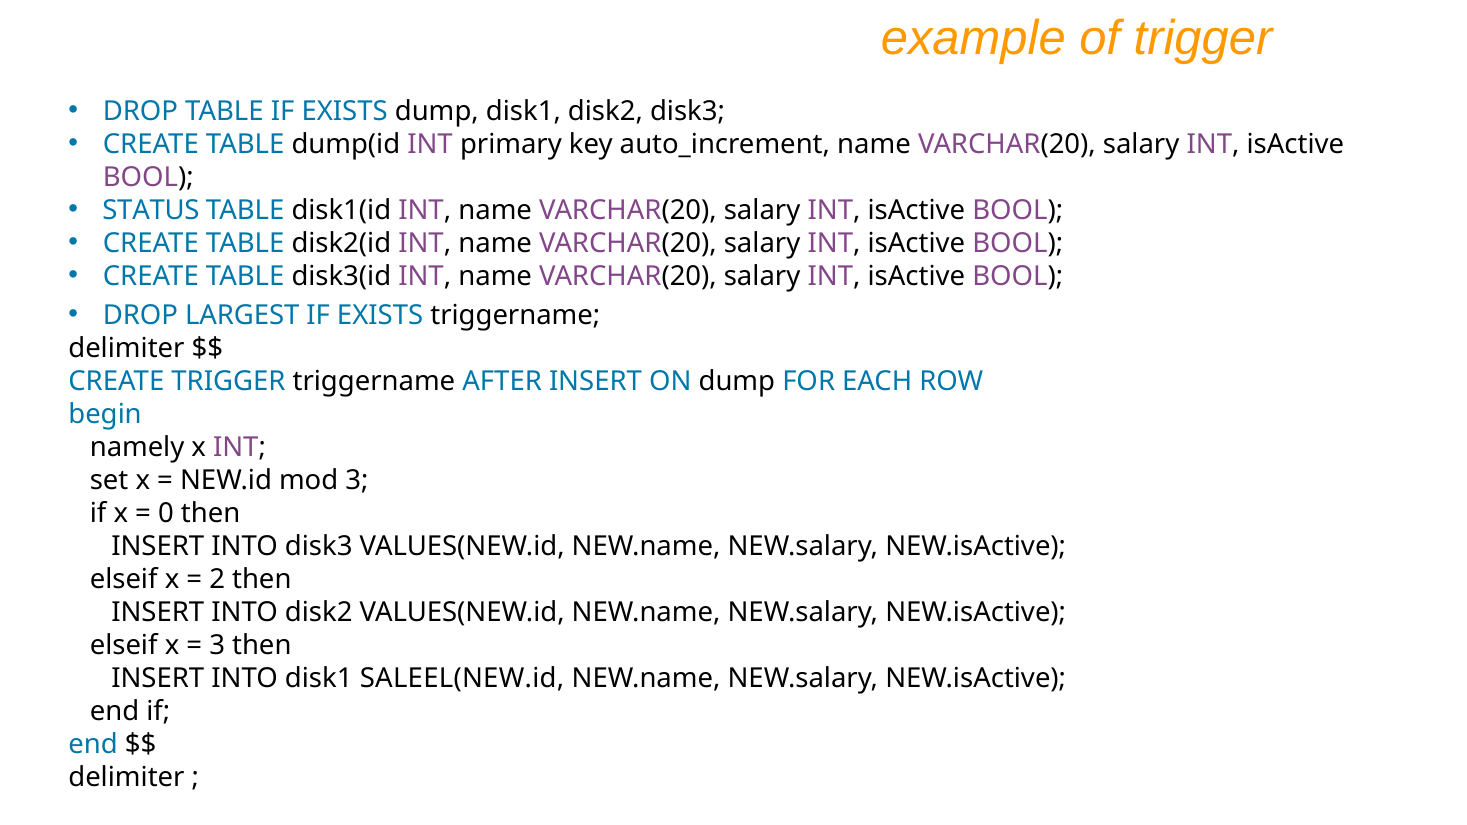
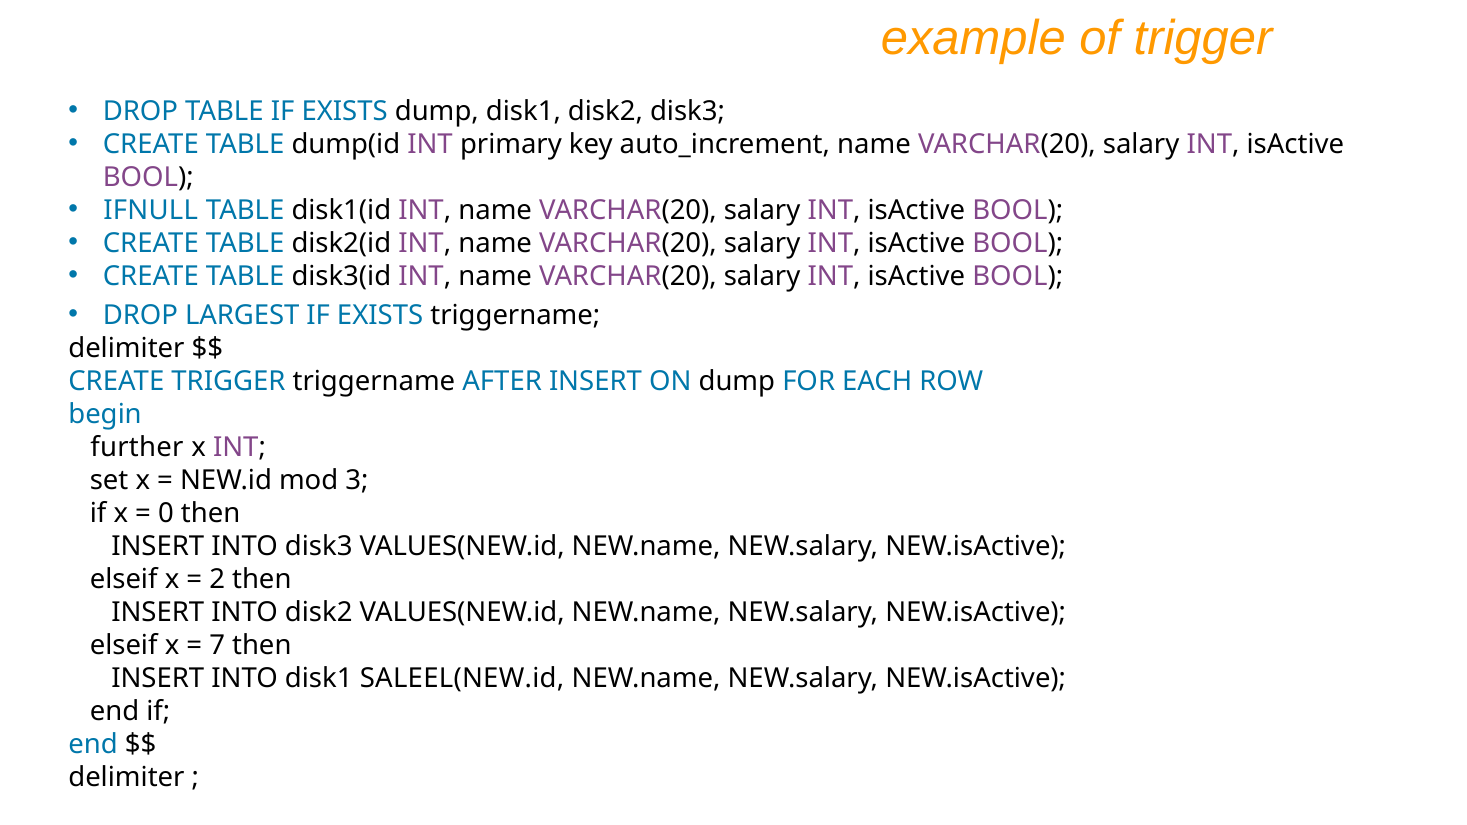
STATUS: STATUS -> IFNULL (151, 210)
namely: namely -> further (137, 447)
3: 3 -> 7 (217, 645)
